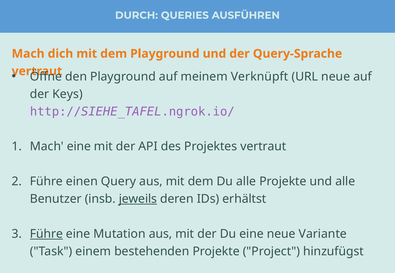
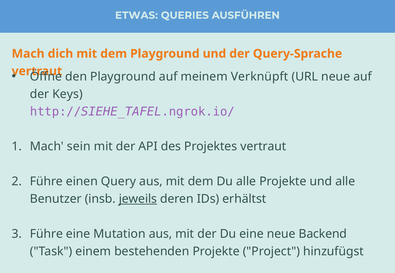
DURCH: DURCH -> ETWAS (136, 15)
Mach eine: eine -> sein (79, 147)
Führe underline: present -> none (46, 234)
Variante: Variante -> Backend (323, 234)
